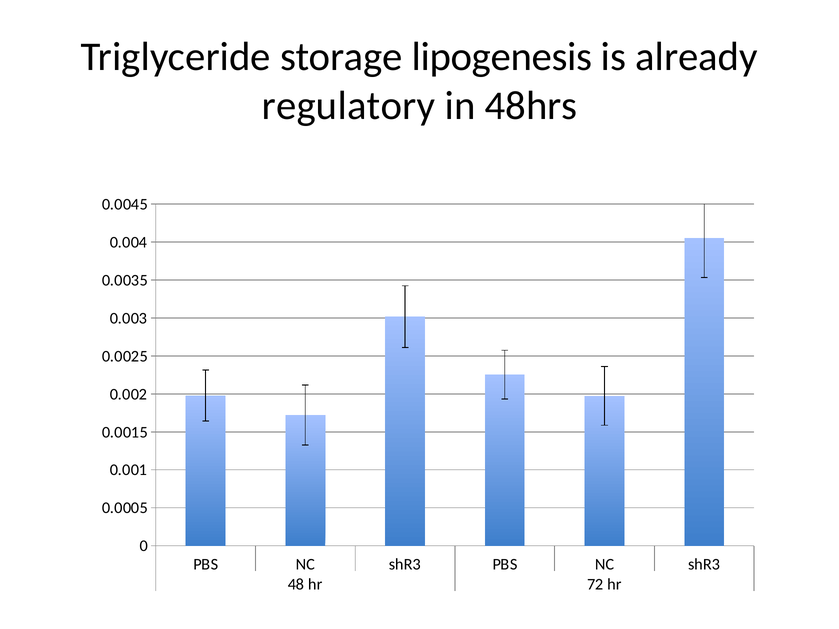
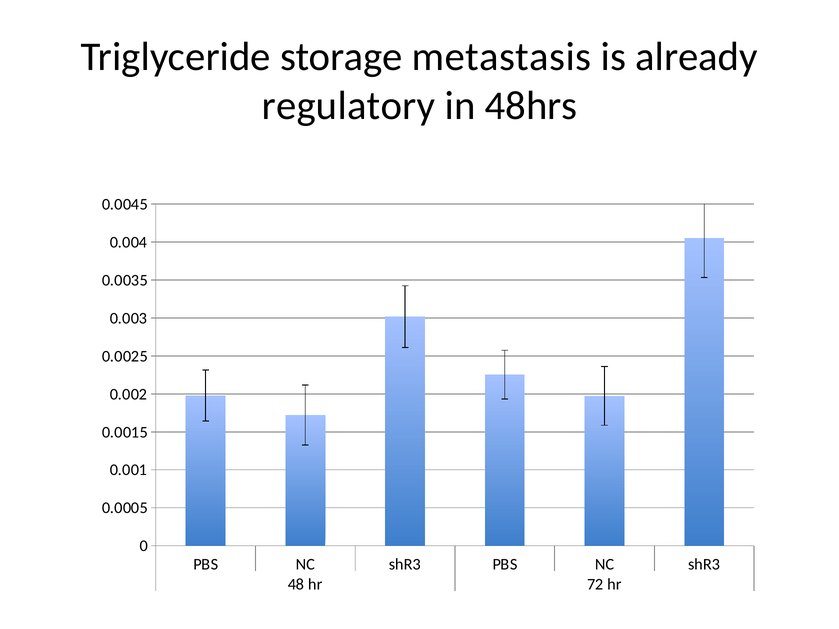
lipogenesis: lipogenesis -> metastasis (502, 57)
